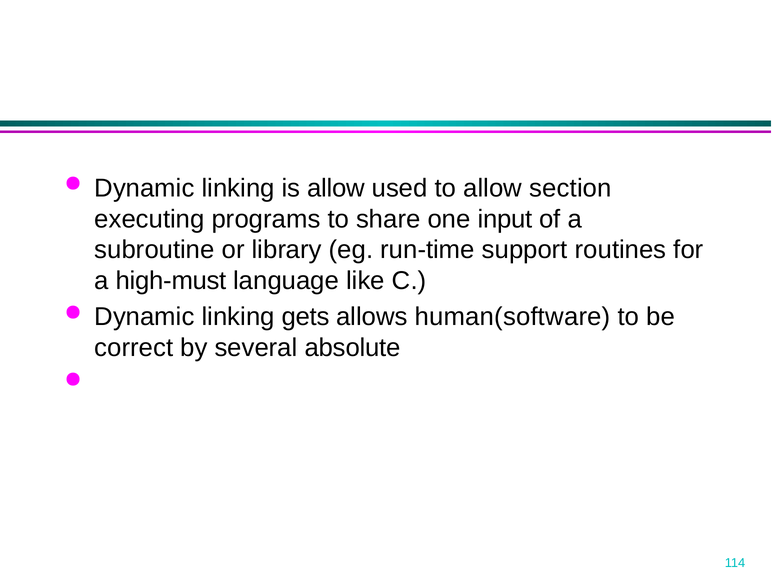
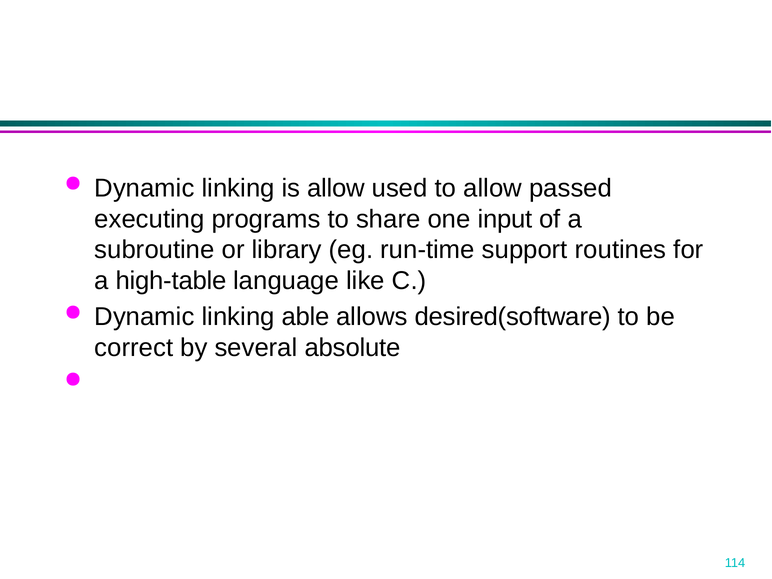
section: section -> passed (571, 188)
high-must: high-must -> high-table (171, 281)
gets: gets -> able (305, 317)
human(software: human(software -> desired(software (513, 317)
